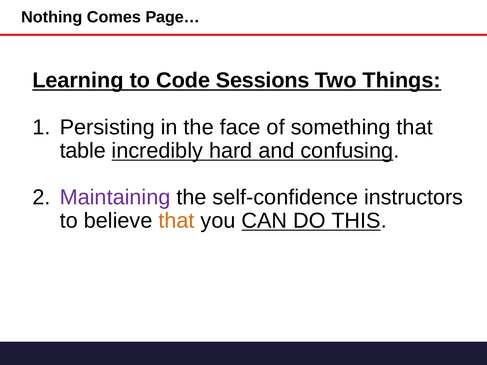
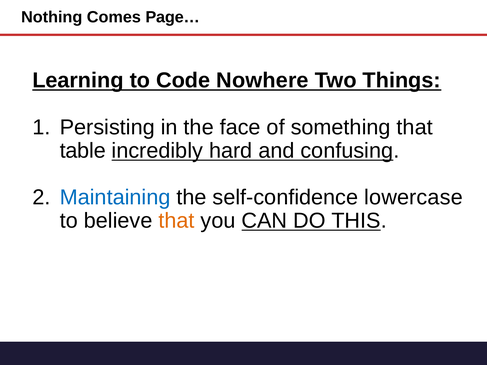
Sessions: Sessions -> Nowhere (262, 81)
Maintaining colour: purple -> blue (115, 197)
instructors: instructors -> lowercase (414, 197)
